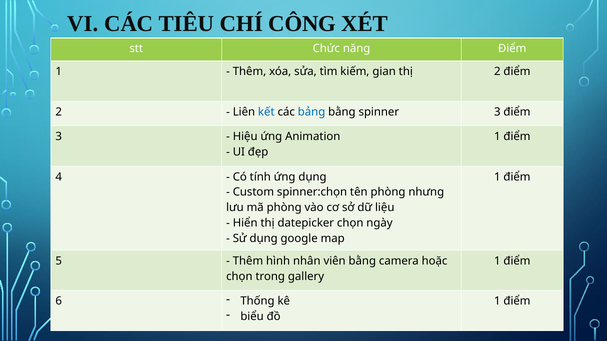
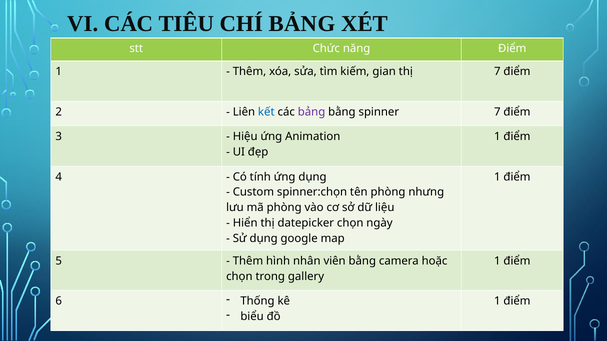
CHÍ CÔNG: CÔNG -> BẢNG (302, 24)
2: 2 -> 7 (497, 72)
bảng colour: blue -> purple (312, 112)
spinner 3: 3 -> 7 (497, 112)
